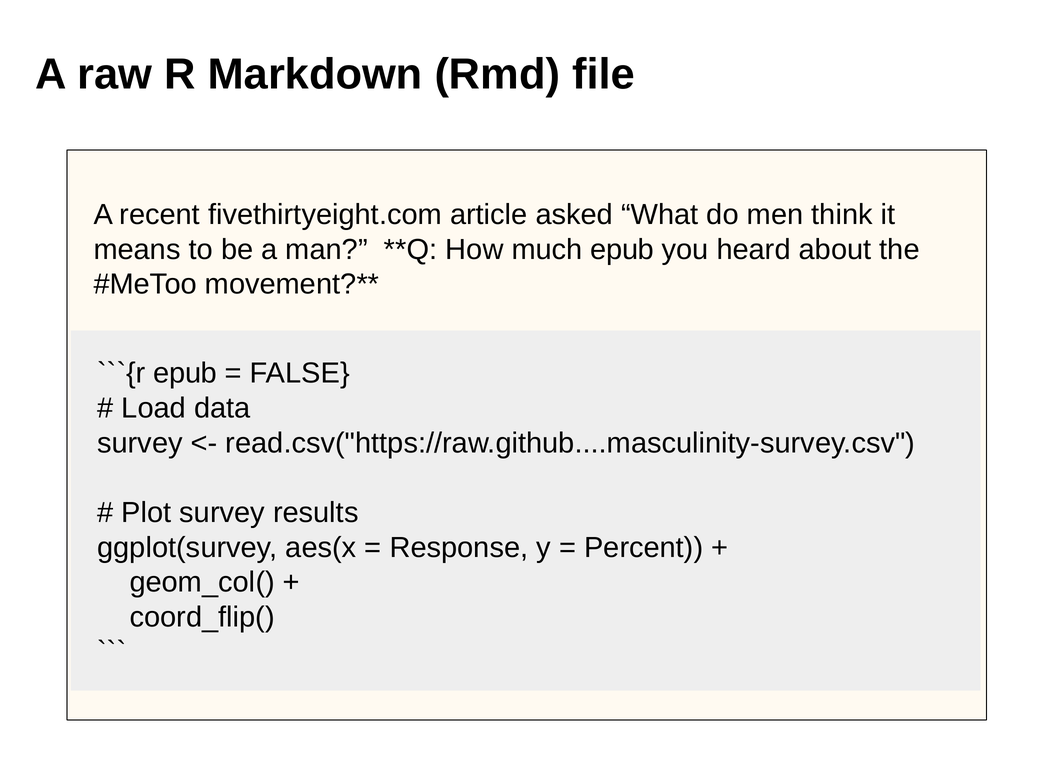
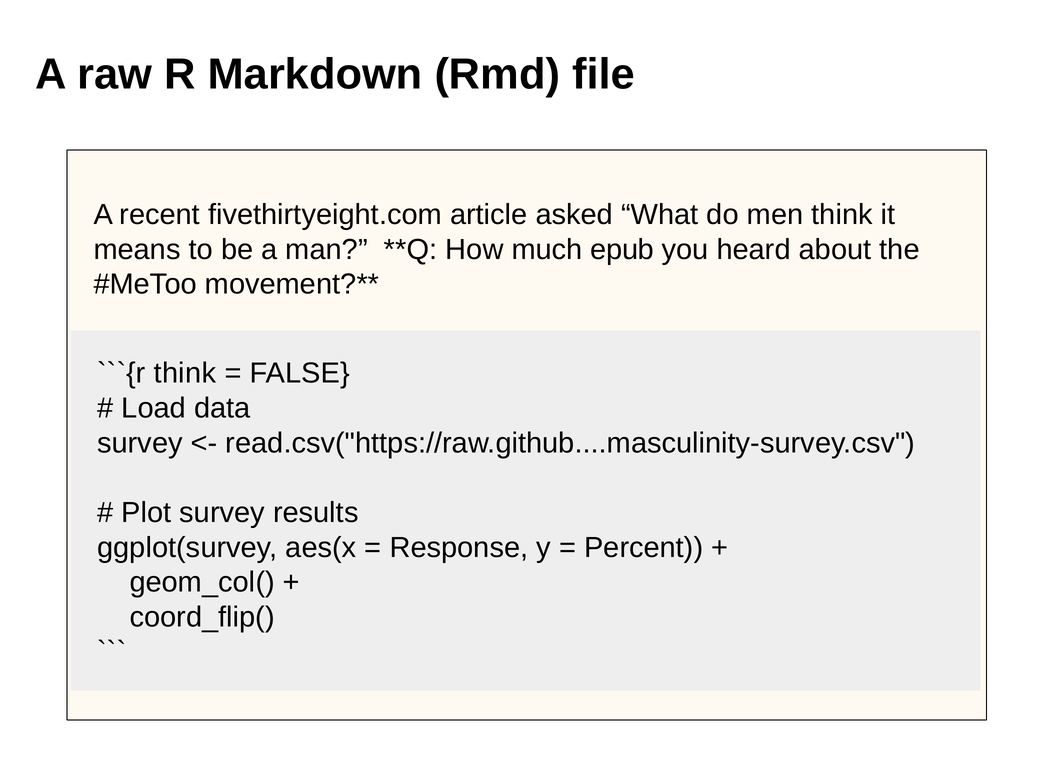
epub: epub -> think (185, 373)
